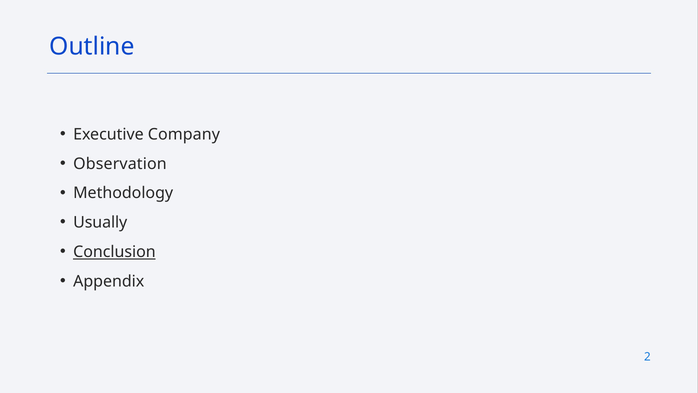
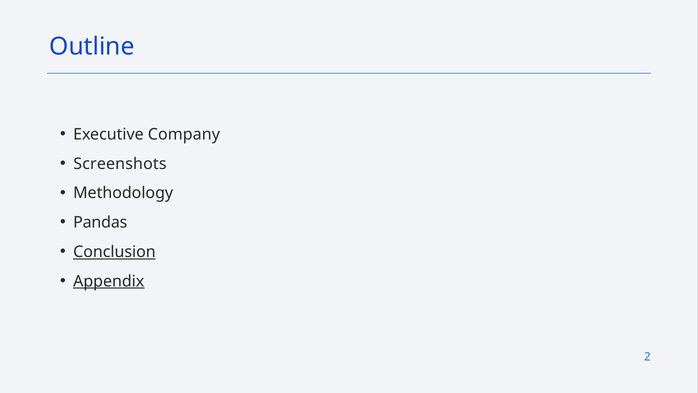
Observation: Observation -> Screenshots (120, 164)
Usually: Usually -> Pandas (100, 222)
Appendix underline: none -> present (109, 281)
